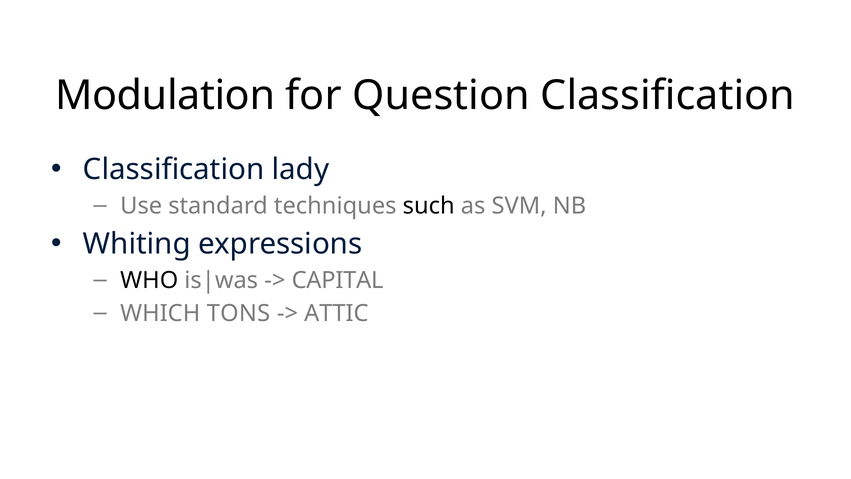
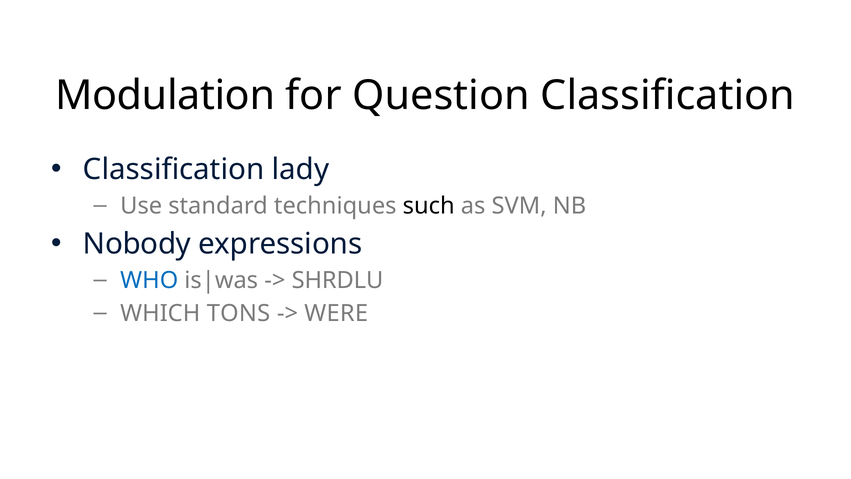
Whiting: Whiting -> Nobody (137, 244)
WHO colour: black -> blue (149, 280)
CAPITAL: CAPITAL -> SHRDLU (337, 280)
ATTIC: ATTIC -> WERE (336, 313)
